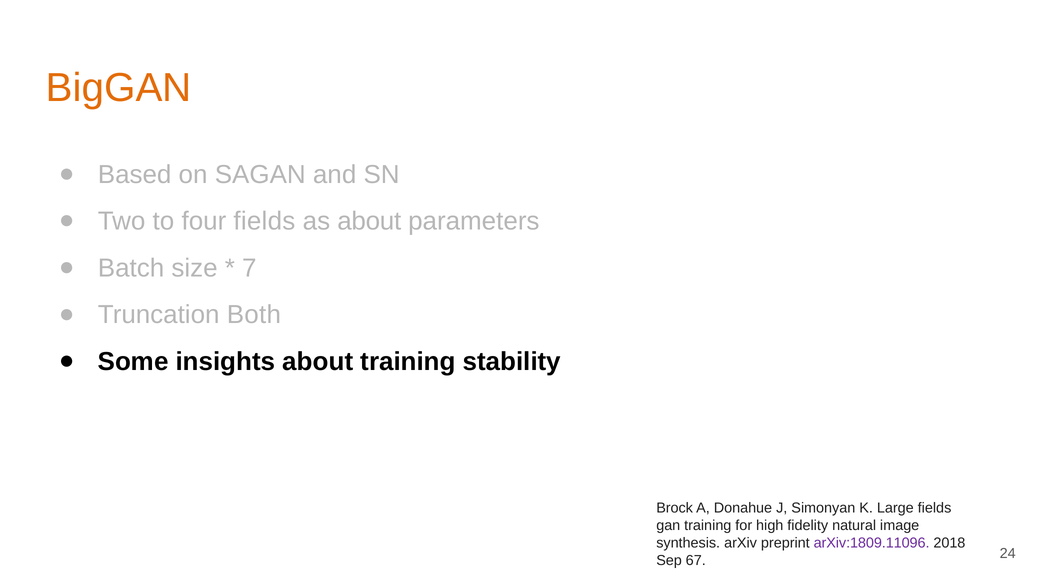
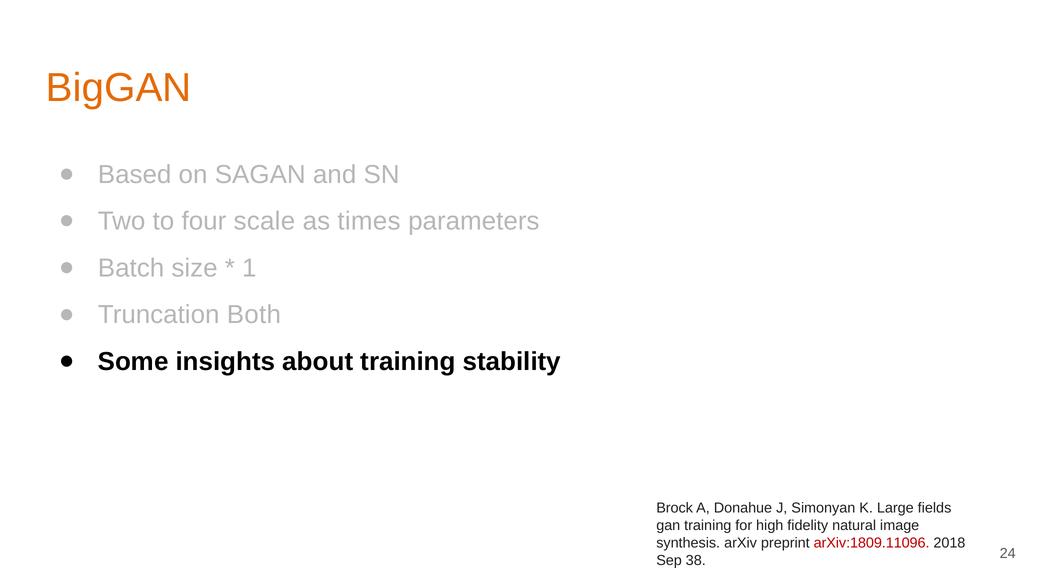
four fields: fields -> scale (264, 221)
as about: about -> times (369, 221)
7: 7 -> 1 (249, 268)
arXiv:1809.11096 colour: purple -> red (872, 543)
67: 67 -> 38 (696, 560)
